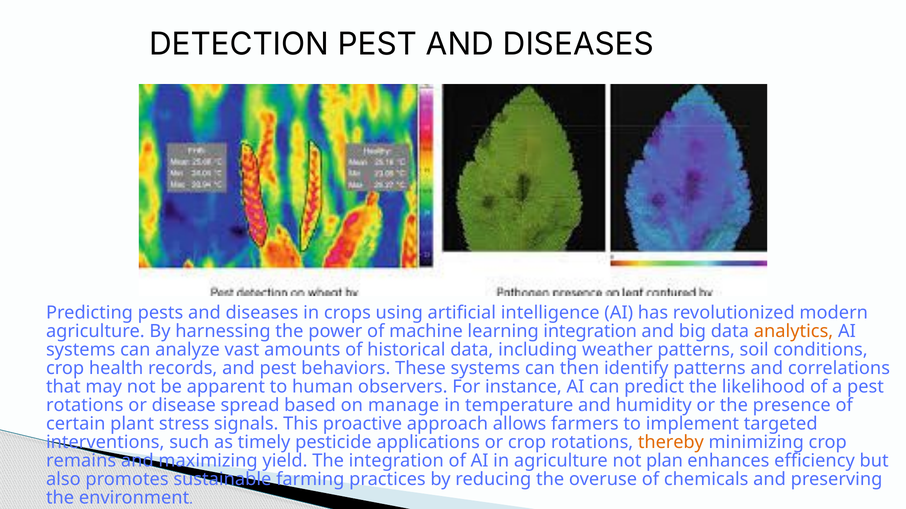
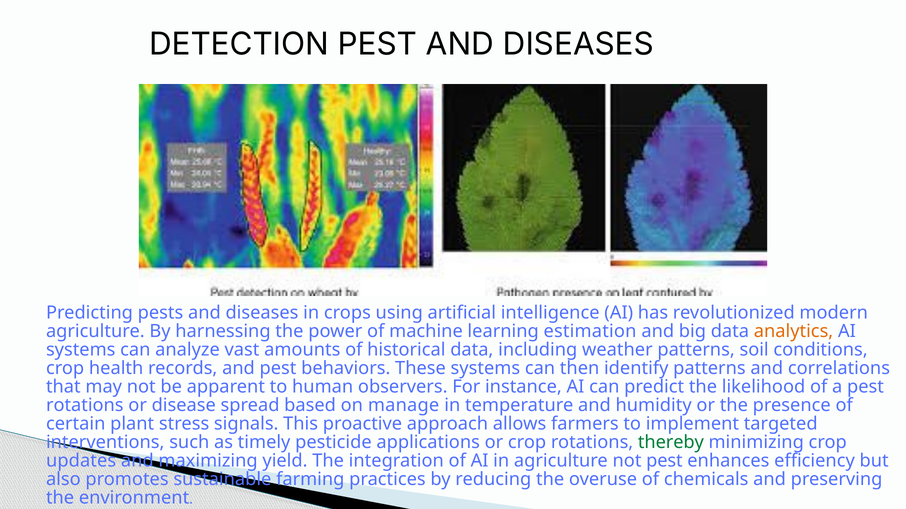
learning integration: integration -> estimation (590, 332)
thereby colour: orange -> green (671, 443)
remains: remains -> updates (81, 461)
not plan: plan -> pest (664, 461)
